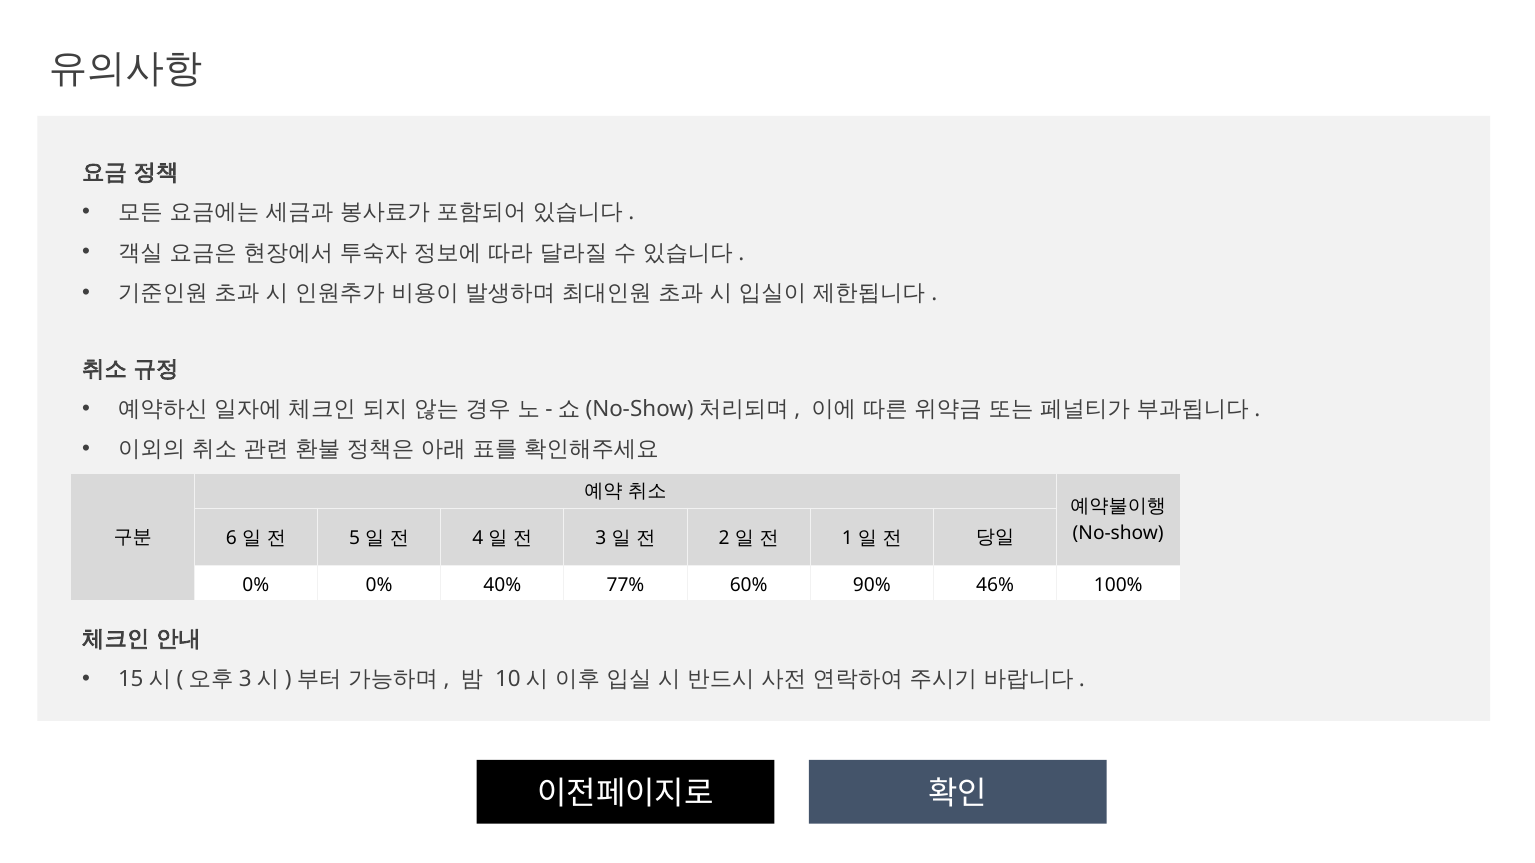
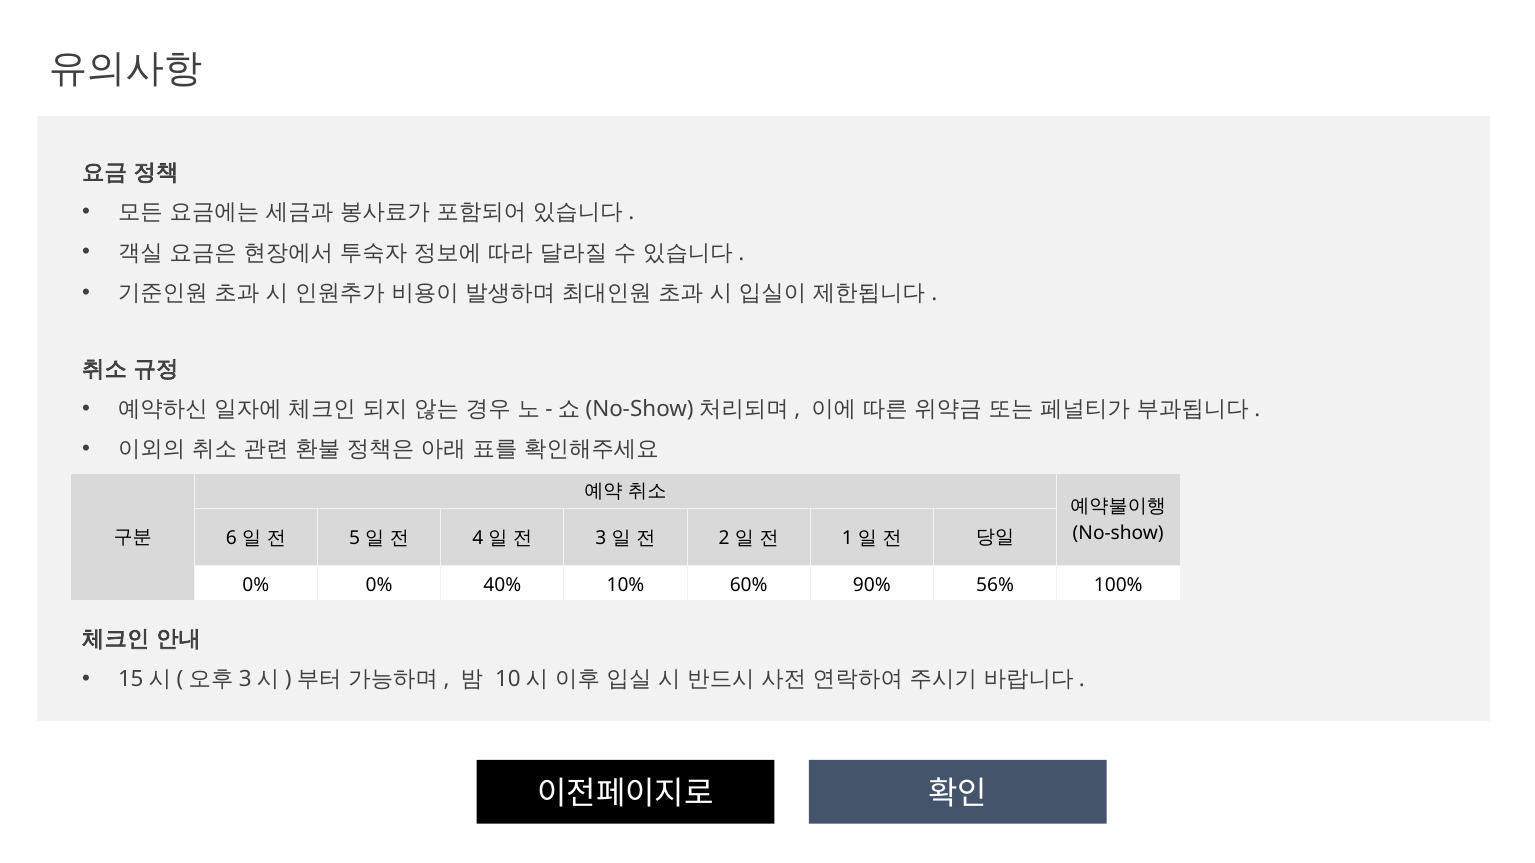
77%: 77% -> 10% (625, 586)
46%: 46% -> 56% (995, 586)
